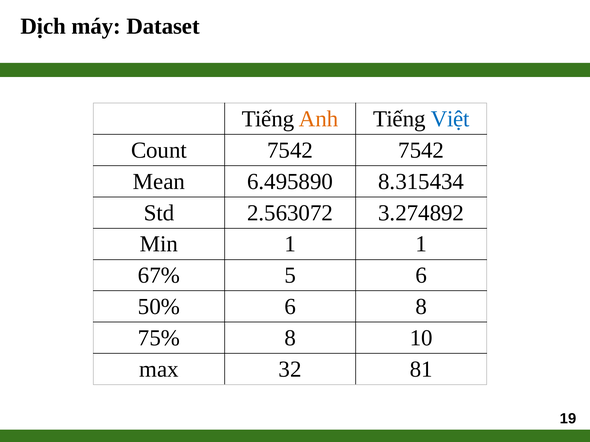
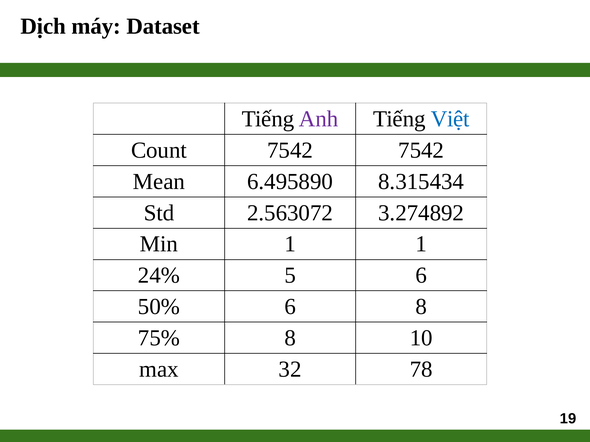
Anh colour: orange -> purple (319, 119)
67%: 67% -> 24% (159, 276)
81: 81 -> 78 (421, 370)
